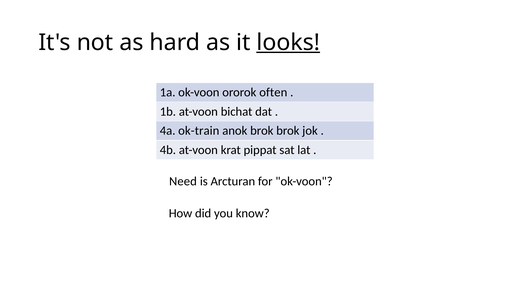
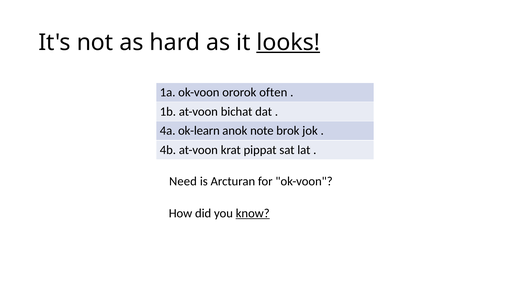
ok-train: ok-train -> ok-learn (199, 131)
anok brok: brok -> note (262, 131)
know underline: none -> present (253, 213)
